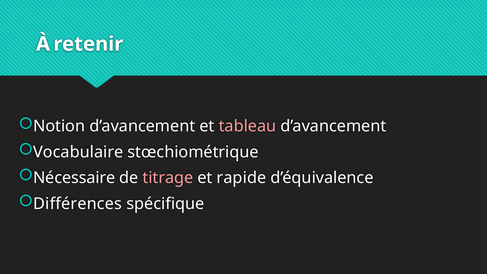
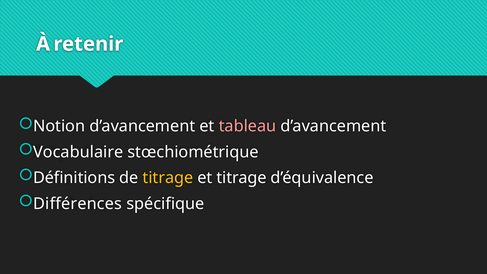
Nécessaire: Nécessaire -> Définitions (74, 178)
titrage colour: pink -> yellow (168, 178)
et rapide: rapide -> titrage (242, 178)
